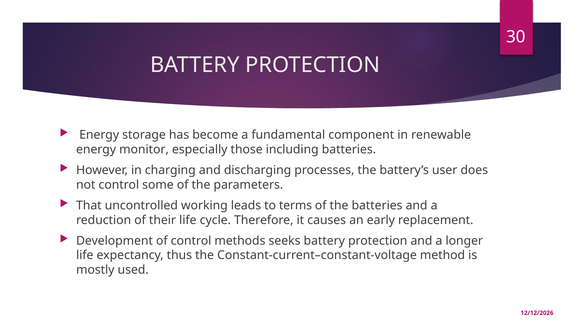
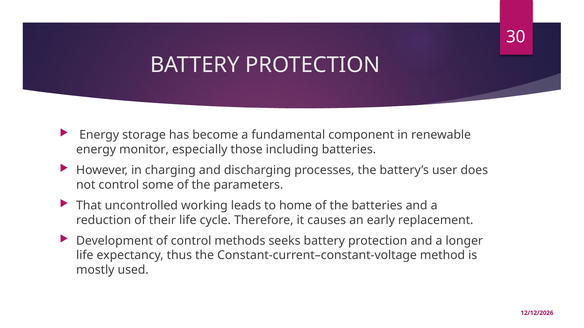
terms: terms -> home (296, 206)
